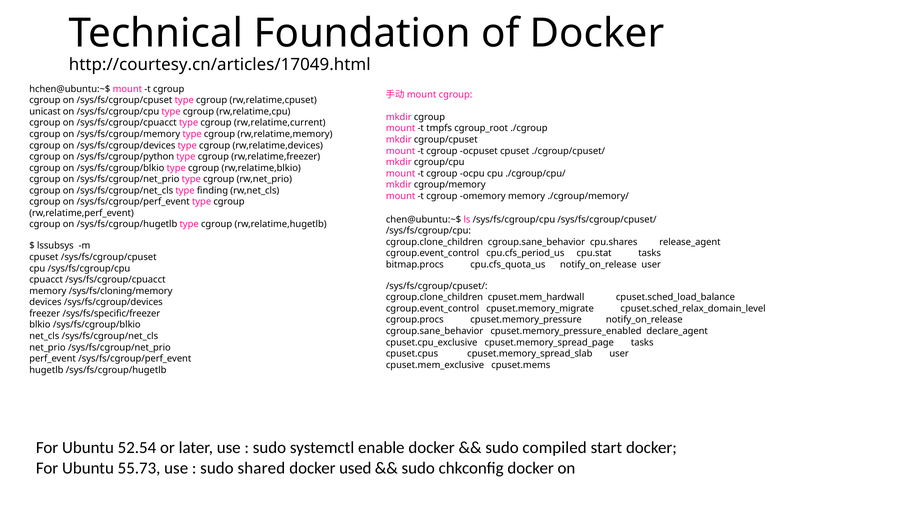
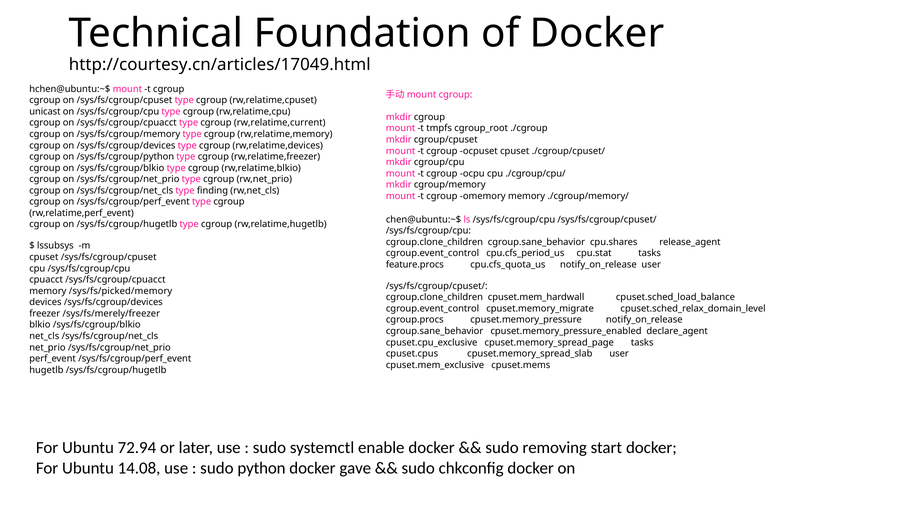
bitmap.procs: bitmap.procs -> feature.procs (415, 265)
/sys/fs/cloning/memory: /sys/fs/cloning/memory -> /sys/fs/picked/memory (121, 291)
/sys/fs/specific/freezer: /sys/fs/specific/freezer -> /sys/fs/merely/freezer (111, 314)
52.54: 52.54 -> 72.94 (137, 448)
compiled: compiled -> removing (555, 448)
55.73: 55.73 -> 14.08 (139, 468)
shared: shared -> python (261, 468)
used: used -> gave (355, 468)
